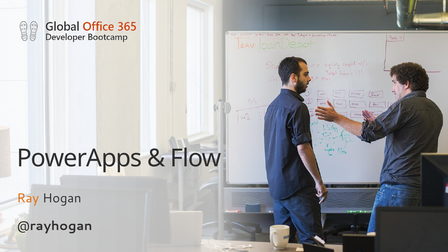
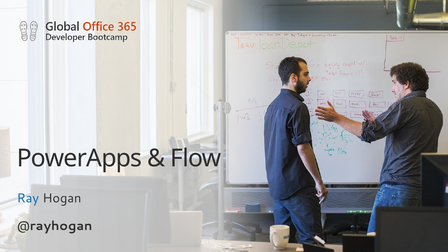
Ray colour: orange -> blue (28, 198)
